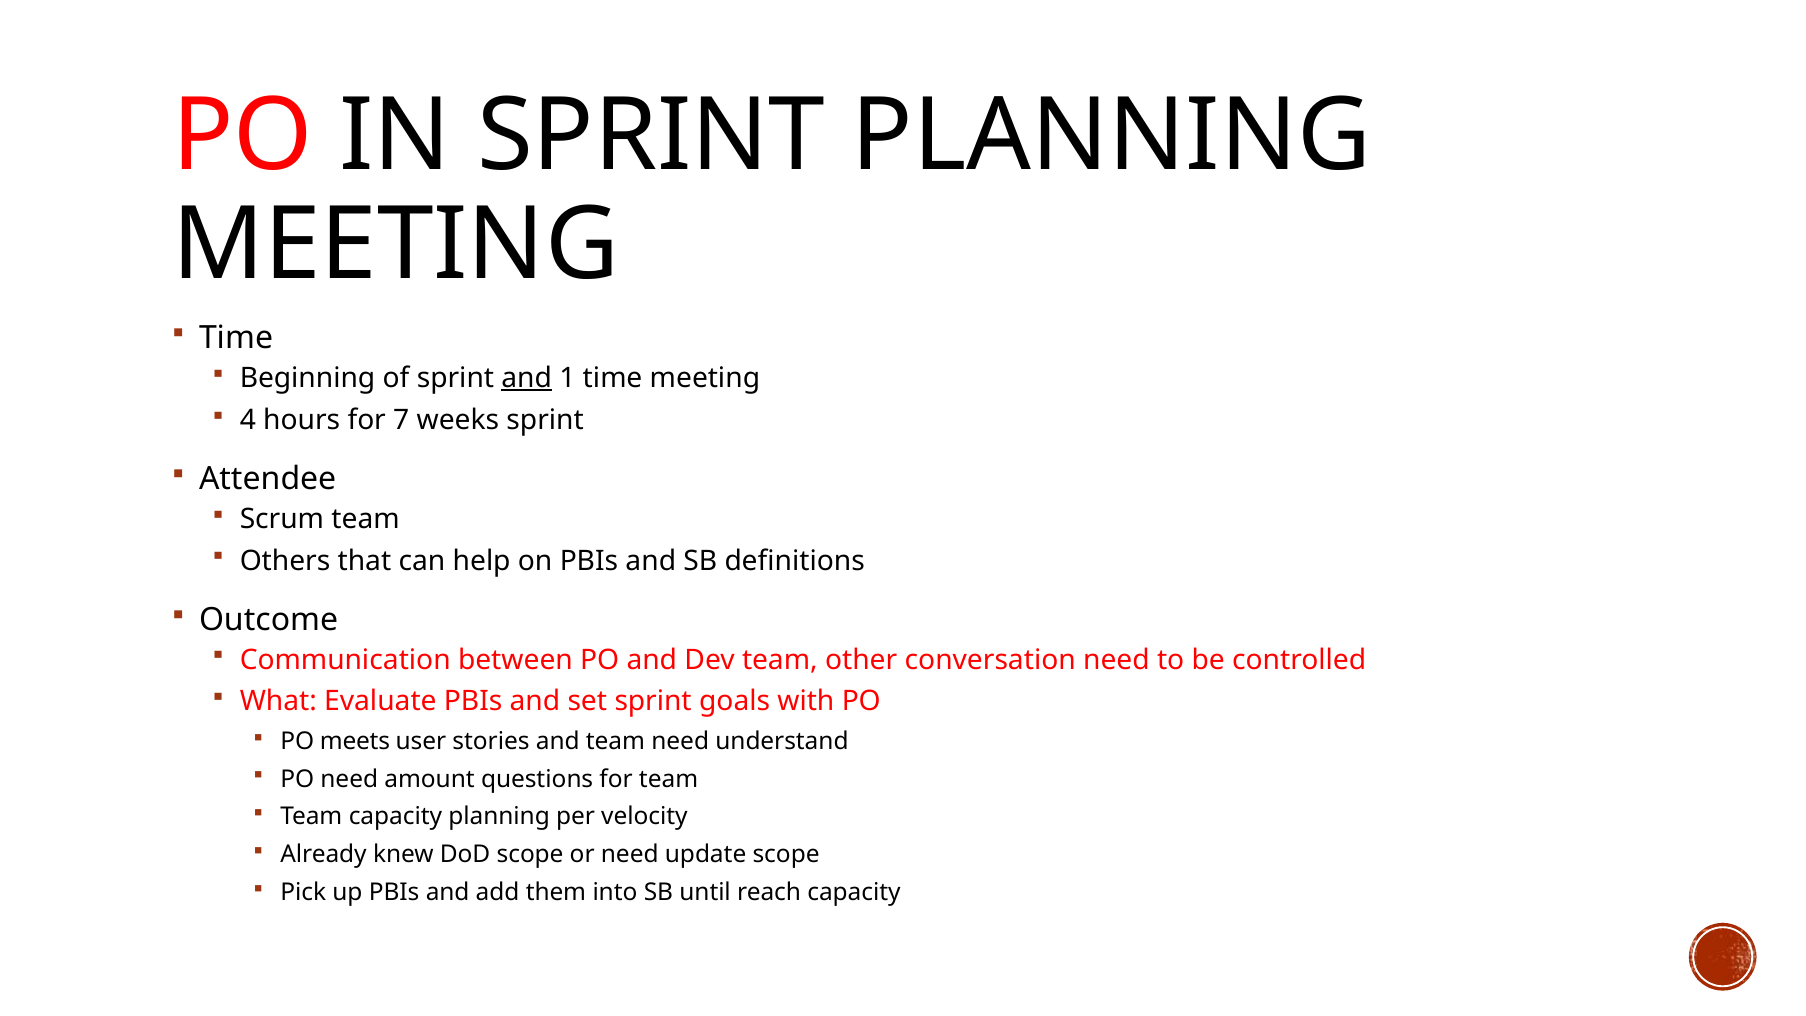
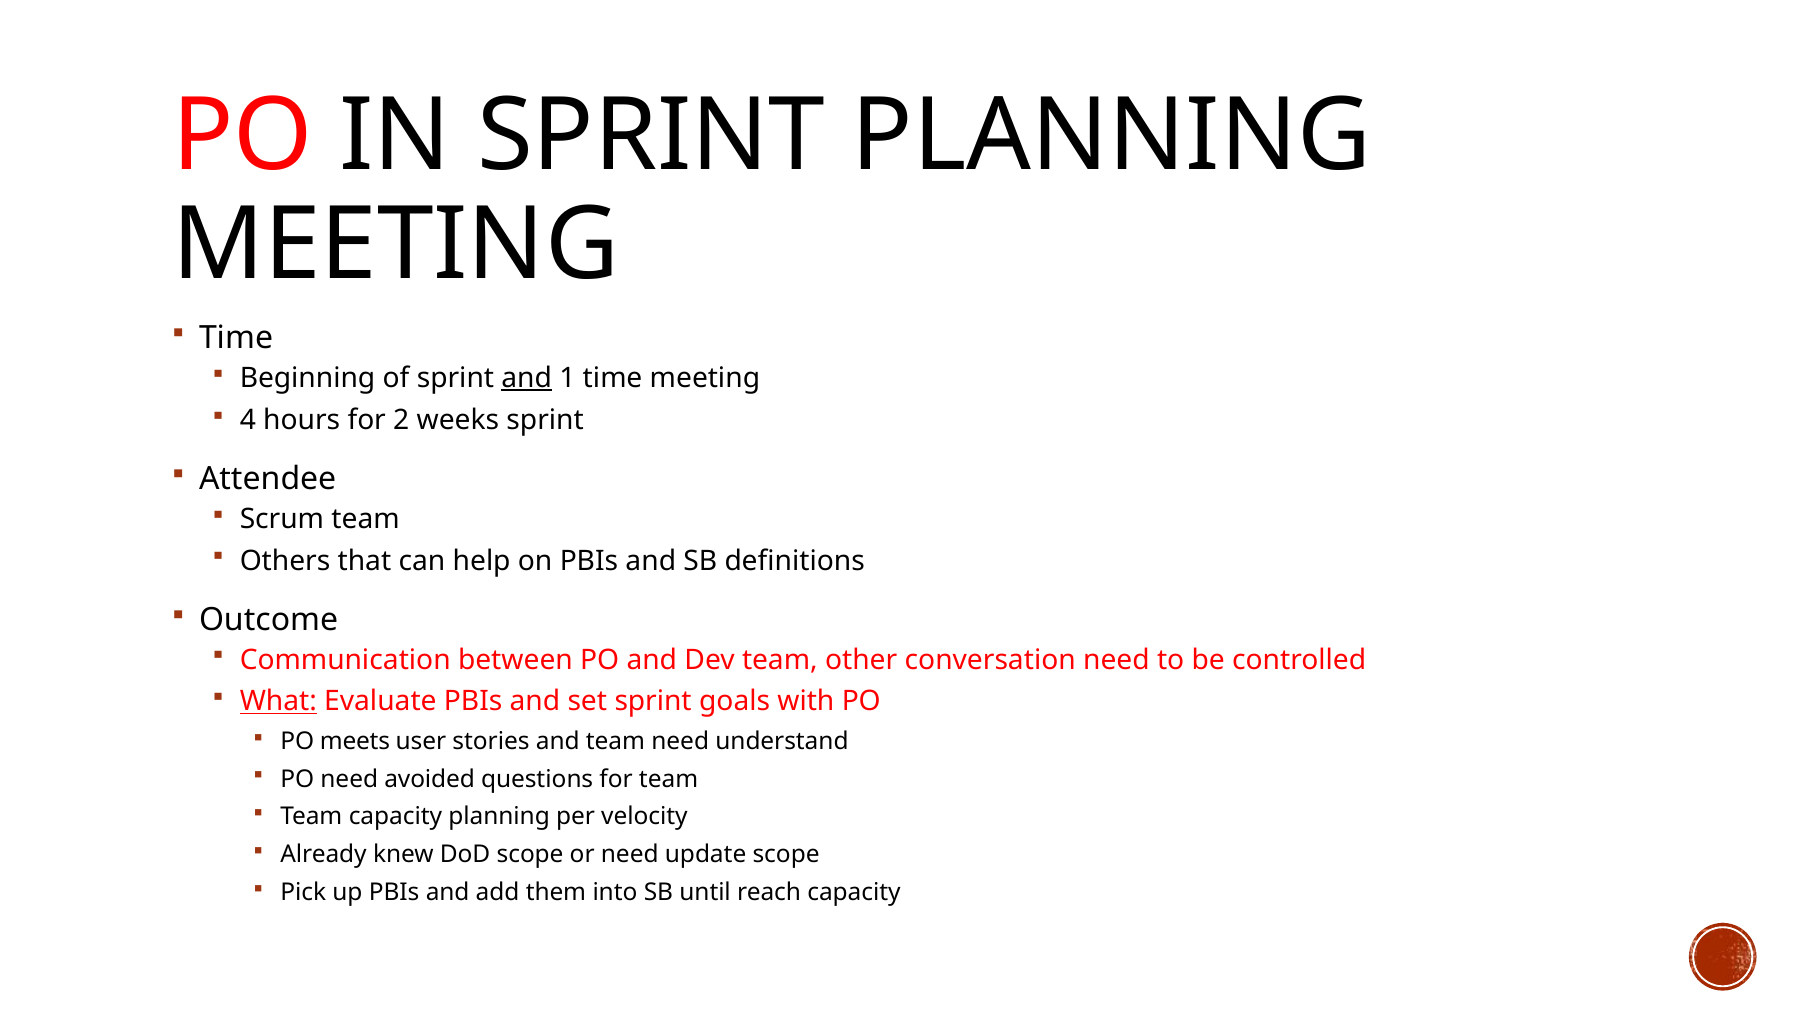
7: 7 -> 2 (401, 420)
What underline: none -> present (278, 701)
amount: amount -> avoided (430, 779)
